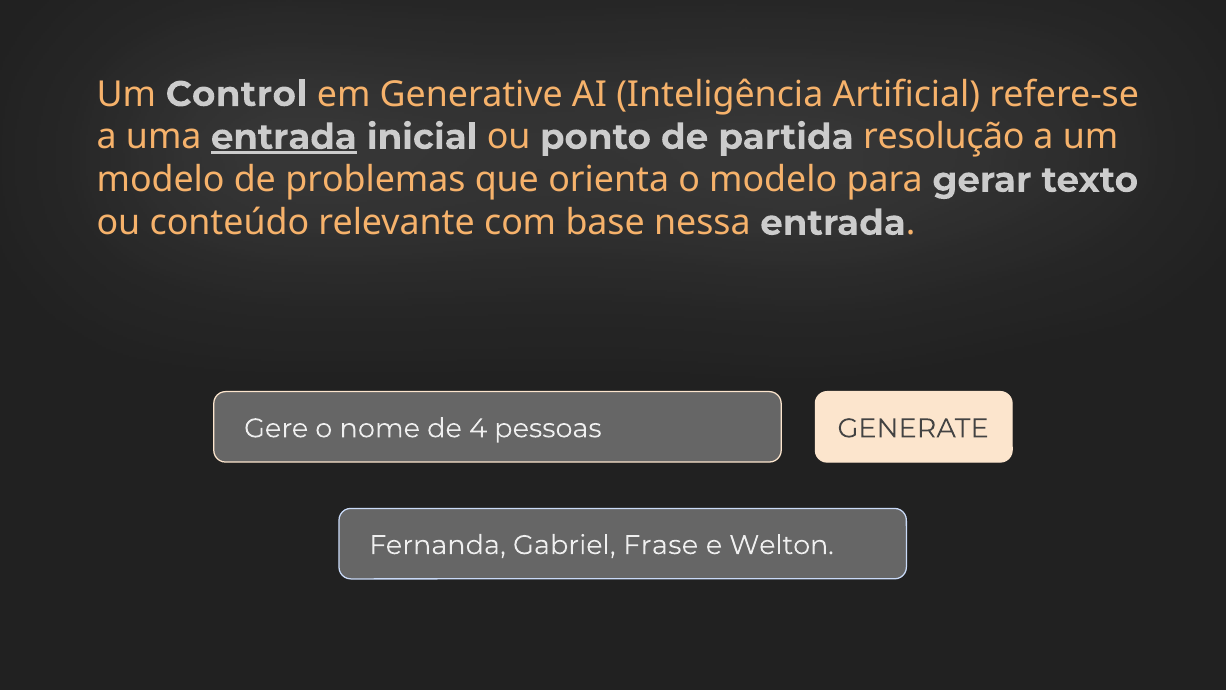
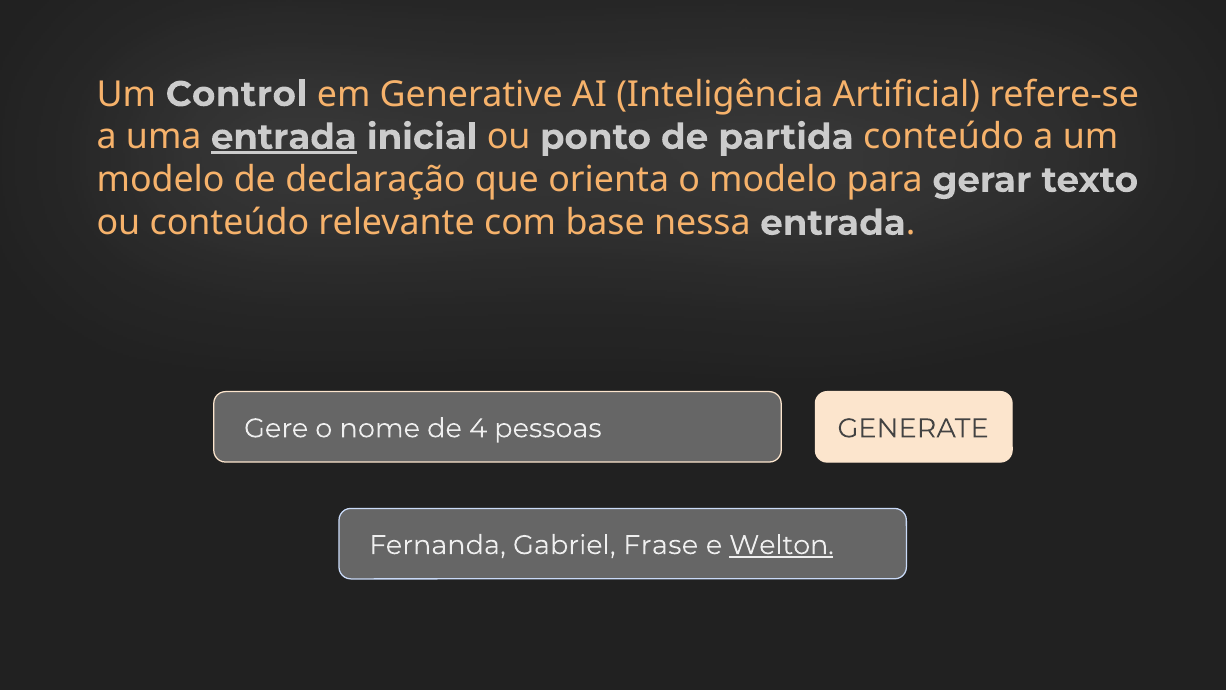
partida resolução: resolução -> conteúdo (944, 137)
problemas: problemas -> declaração (375, 180)
Welton underline: none -> present (782, 545)
